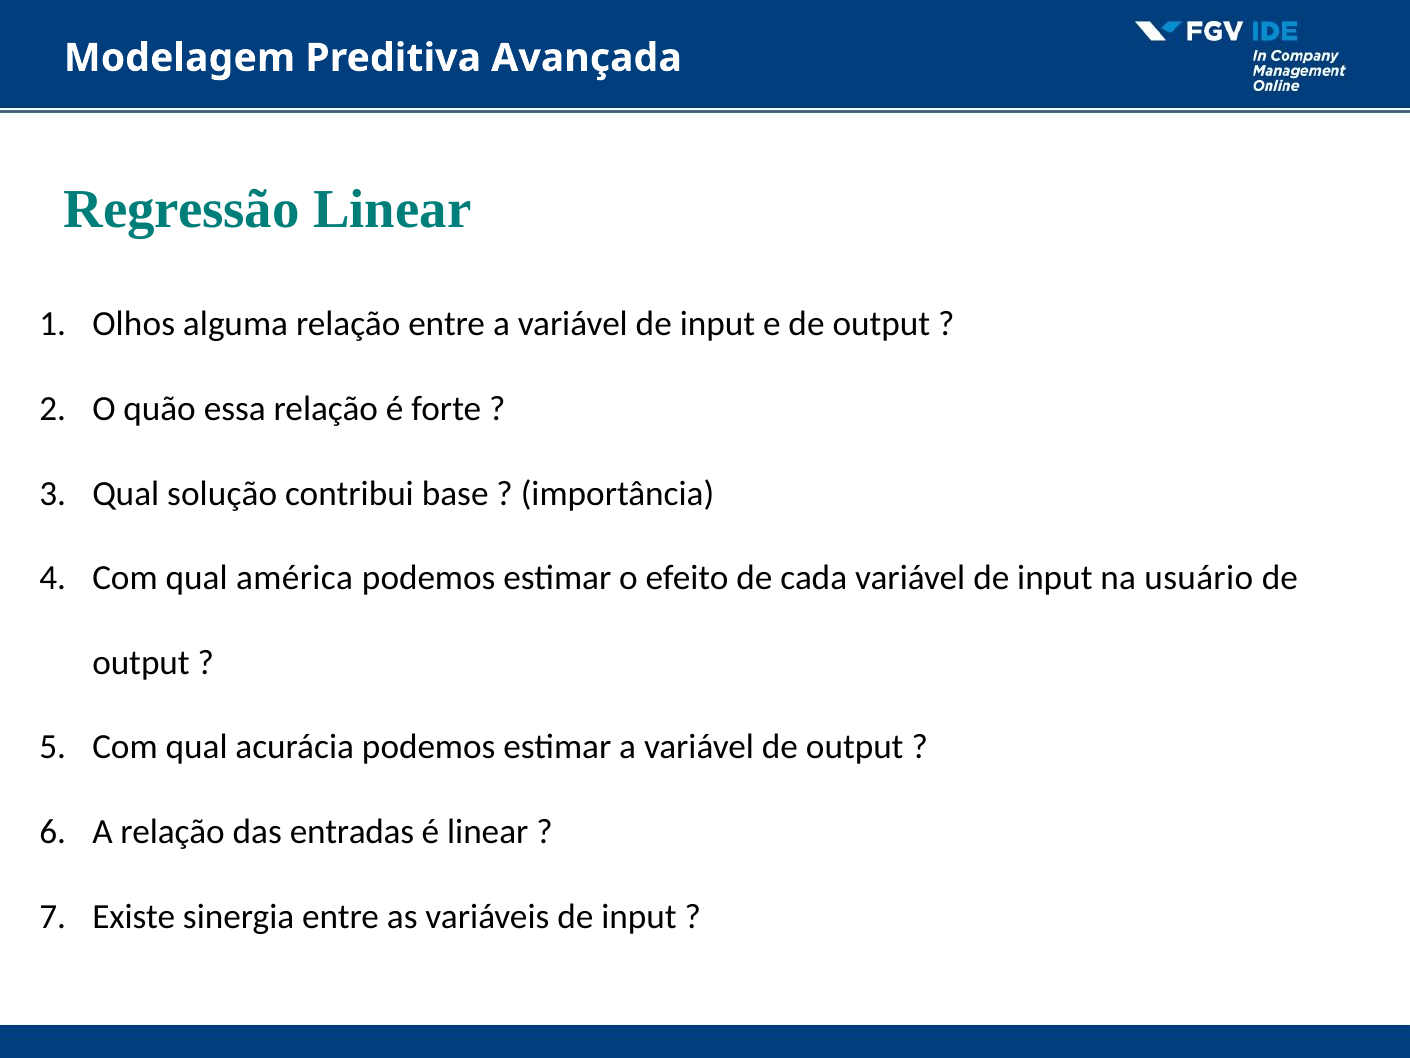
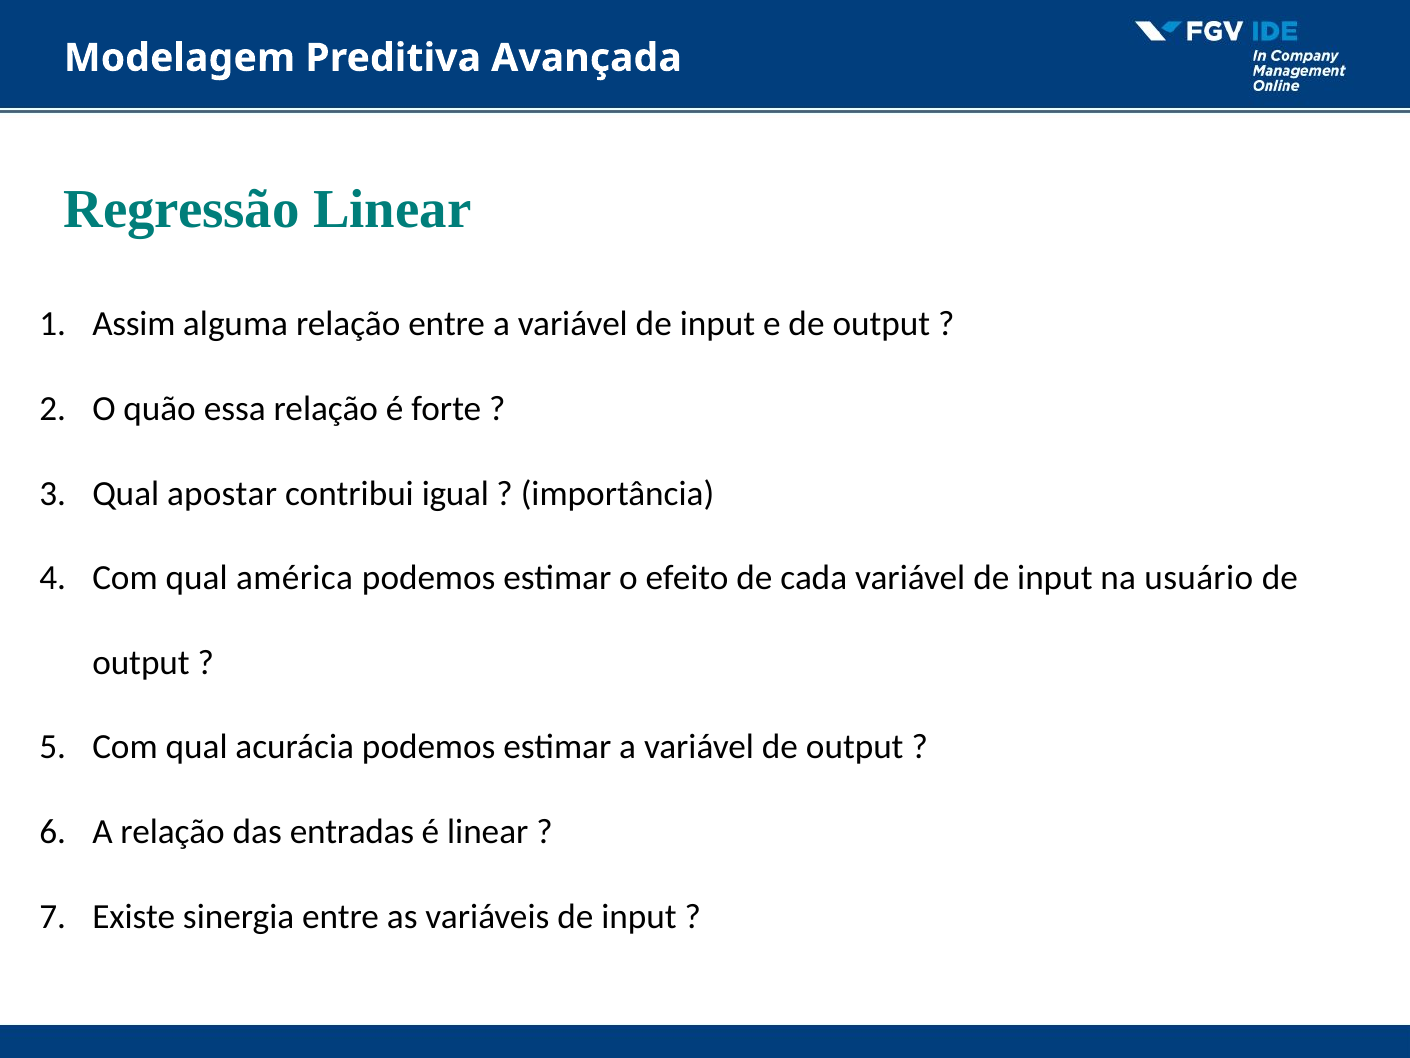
Olhos: Olhos -> Assim (134, 324)
solução: solução -> apostar (222, 493)
base: base -> igual (455, 493)
